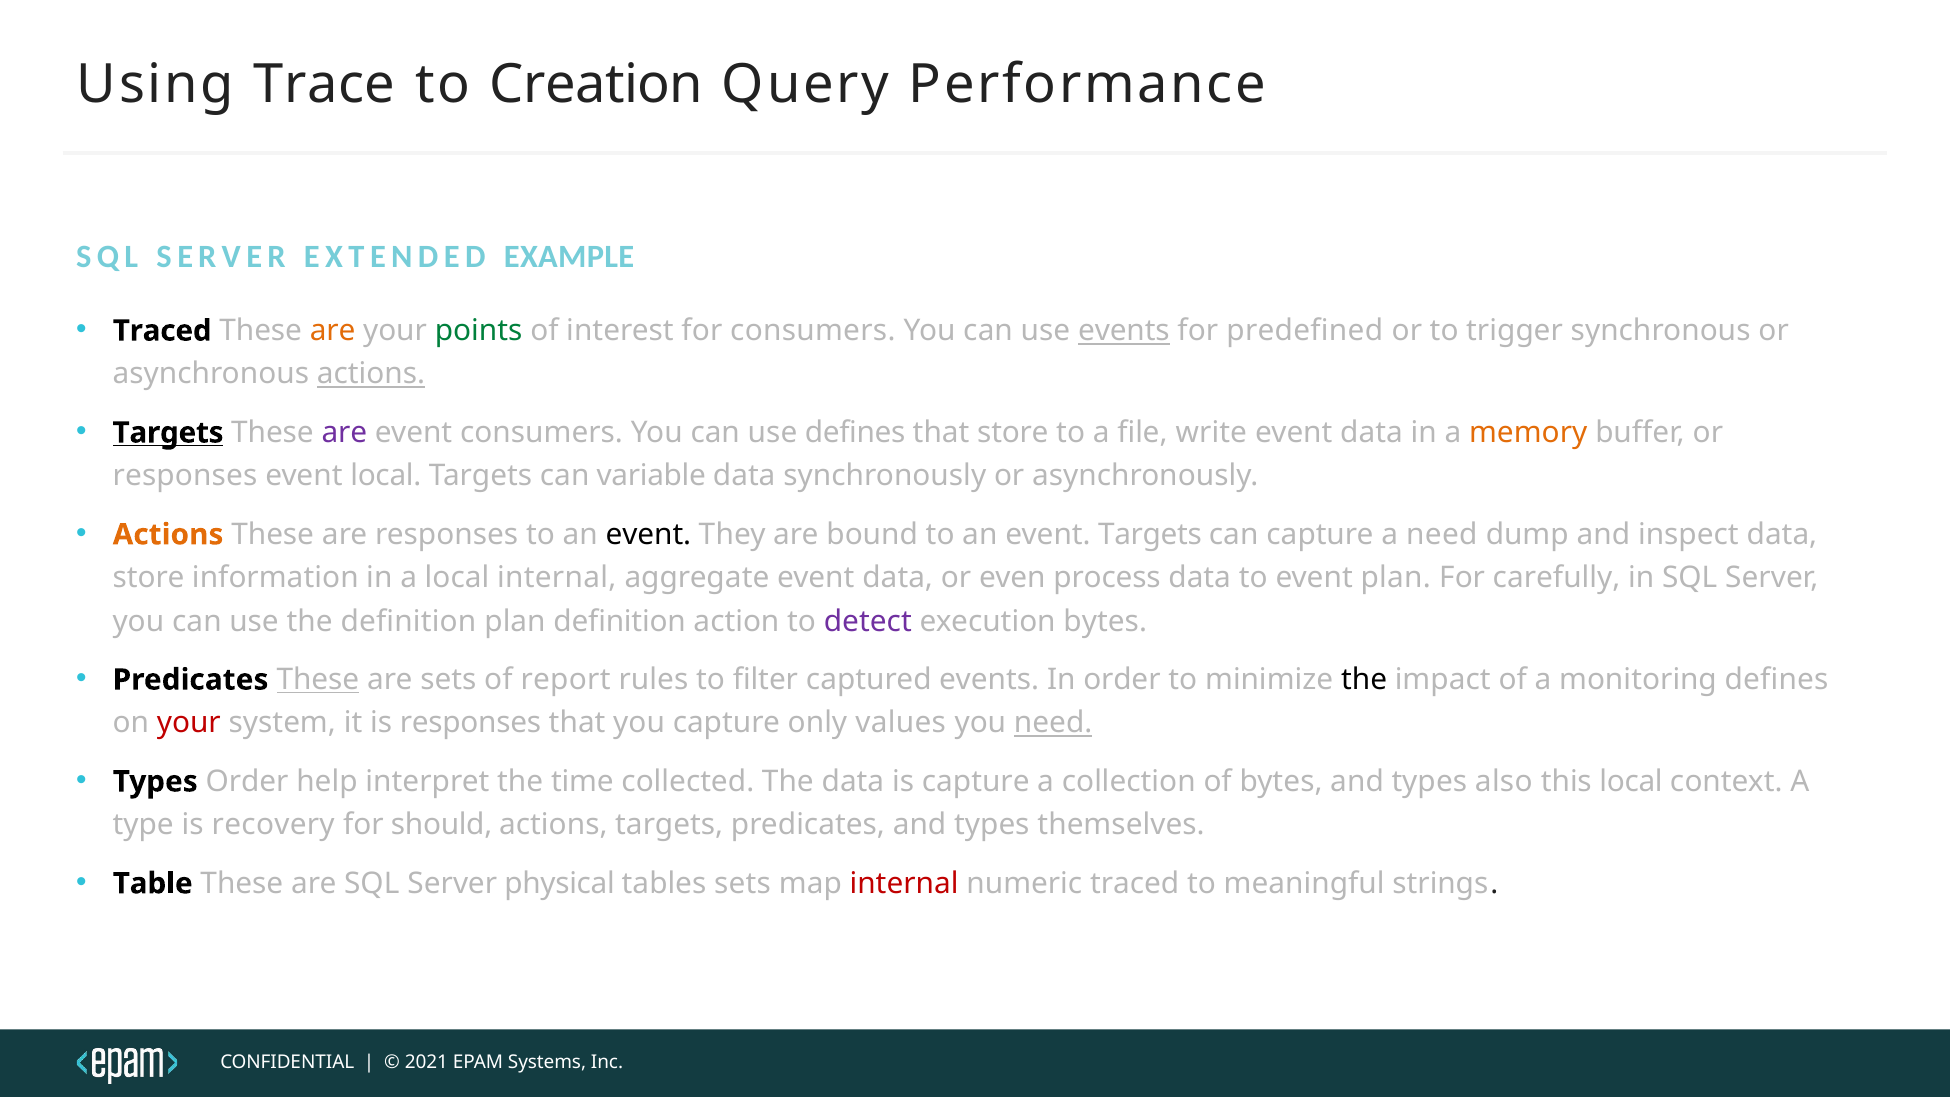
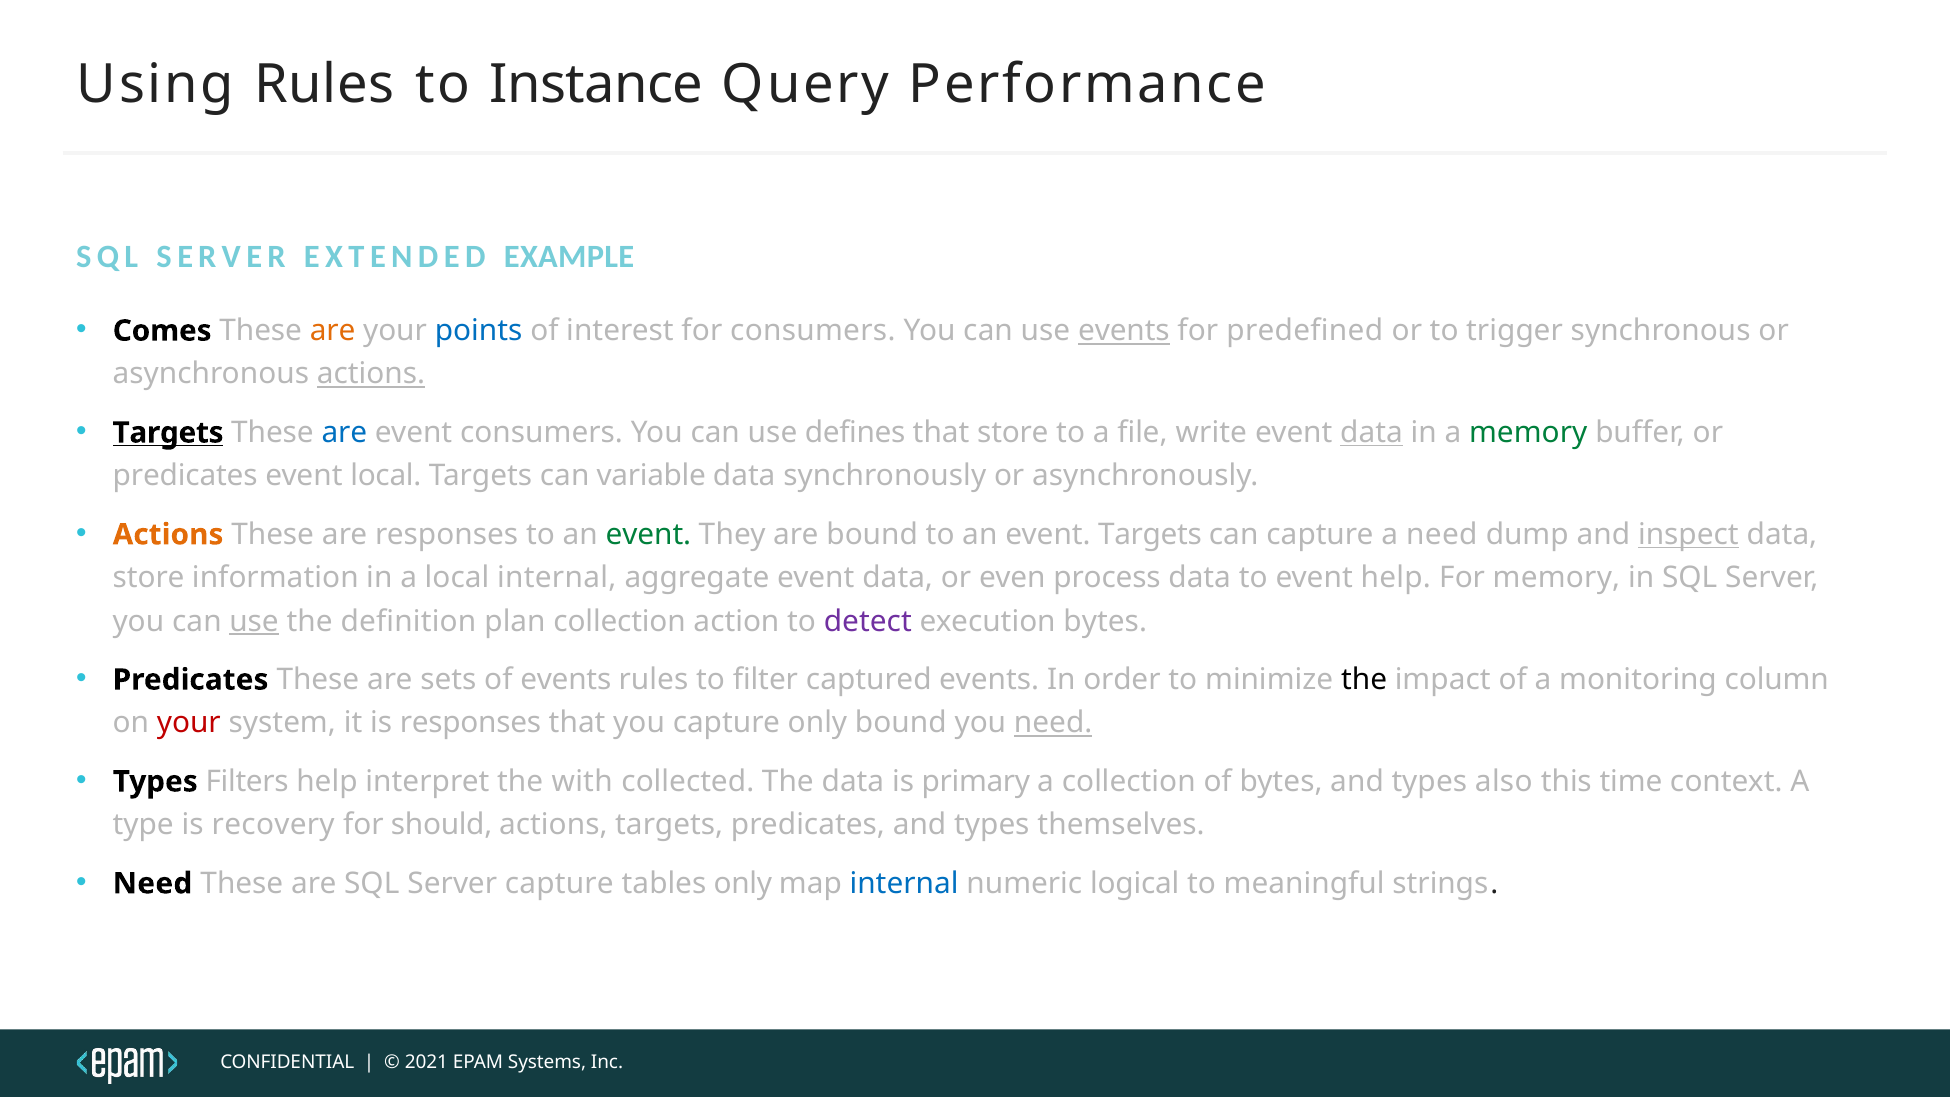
Using Trace: Trace -> Rules (324, 85)
Creation: Creation -> Instance (597, 85)
Traced: Traced -> Comes (162, 331)
points colour: green -> blue (479, 331)
are colour: purple -> blue (344, 433)
data underline: none -> present (1372, 433)
memory colour: orange -> green (1528, 433)
responses: responses -> predicates (185, 476)
event colour: black -> green (648, 535)
inspect underline: none -> present (1688, 535)
event plan: plan -> help (1396, 578)
For carefully: carefully -> memory (1556, 578)
use underline: none -> present (254, 621)
plan definition: definition -> collection (620, 621)
These underline: present -> none (318, 680)
of report: report -> events (566, 680)
monitoring defines: defines -> column (1777, 680)
only values: values -> bound (901, 723)
Types Order: Order -> Filters (247, 782)
time: time -> with (582, 782)
is capture: capture -> primary (976, 782)
this local: local -> time (1631, 782)
Table: Table -> Need (152, 883)
Server physical: physical -> capture (559, 883)
tables sets: sets -> only (743, 883)
internal colour: red -> blue (904, 883)
numeric traced: traced -> logical (1135, 883)
